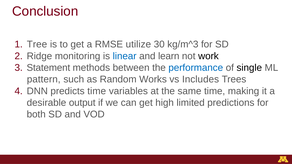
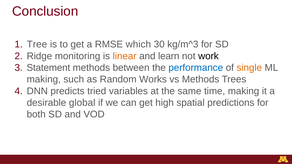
utilize: utilize -> which (138, 44)
linear colour: blue -> orange (125, 56)
single colour: black -> orange (249, 68)
pattern: pattern -> making (44, 79)
vs Includes: Includes -> Methods (201, 79)
predicts time: time -> tried (97, 91)
output: output -> global (82, 103)
limited: limited -> spatial (191, 103)
